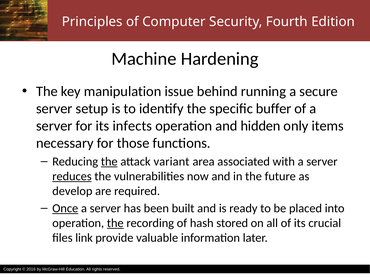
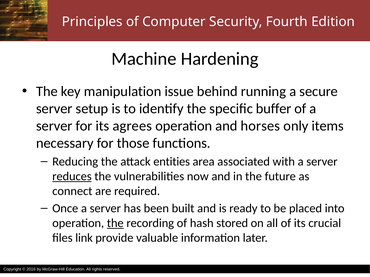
infects: infects -> agrees (132, 126)
hidden: hidden -> horses (260, 126)
the underline: present -> none (109, 162)
variant: variant -> entities (172, 162)
develop: develop -> connect (72, 191)
Once underline: present -> none (65, 209)
